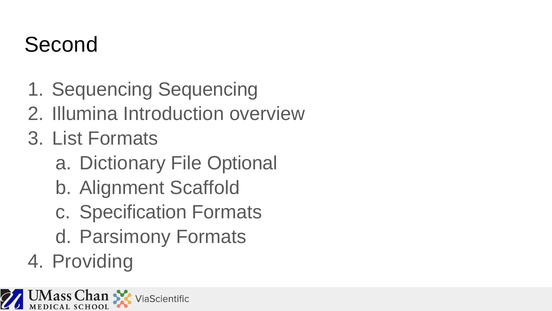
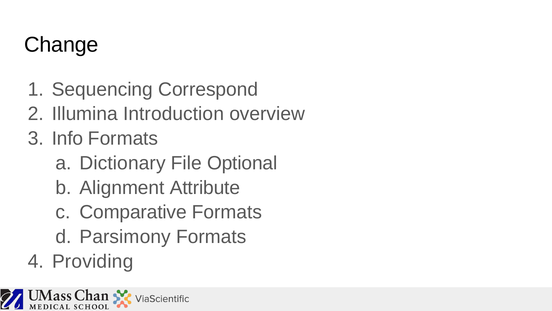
Second: Second -> Change (61, 45)
Sequencing Sequencing: Sequencing -> Correspond (208, 89)
List: List -> Info (67, 138)
Scaffold: Scaffold -> Attribute (205, 187)
Specification: Specification -> Comparative (133, 212)
